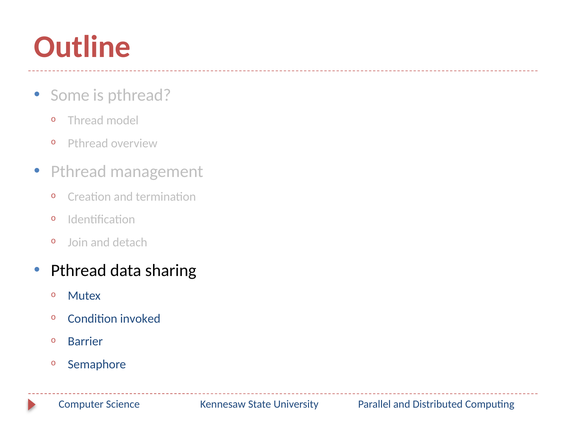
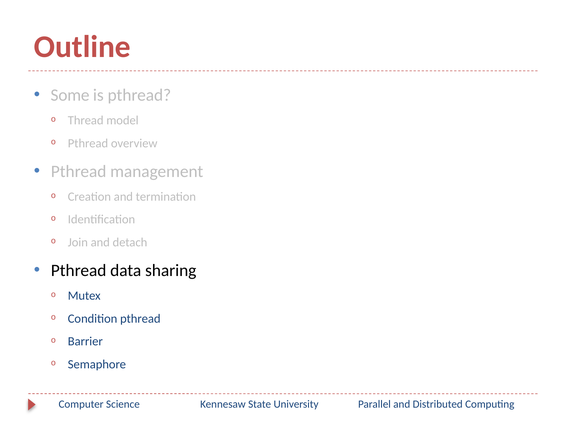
Condition invoked: invoked -> pthread (140, 318)
